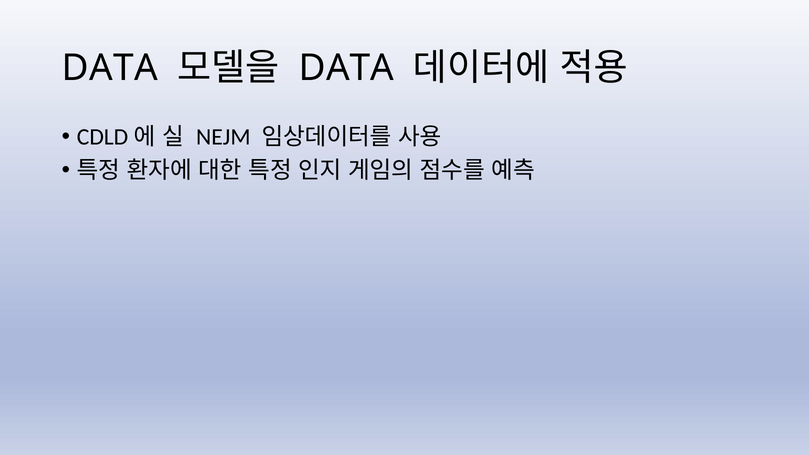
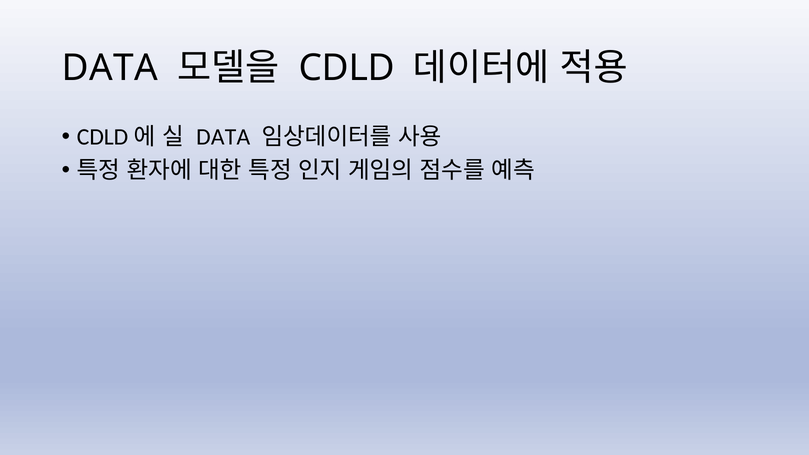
DATA: DATA -> CDLD (347, 68)
NEJM: NEJM -> DATA (223, 137)
